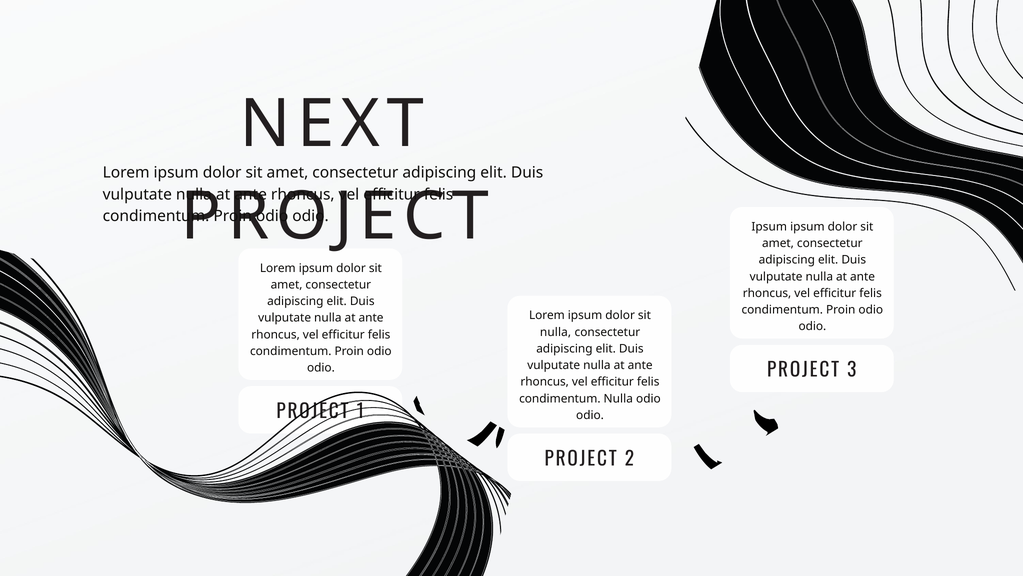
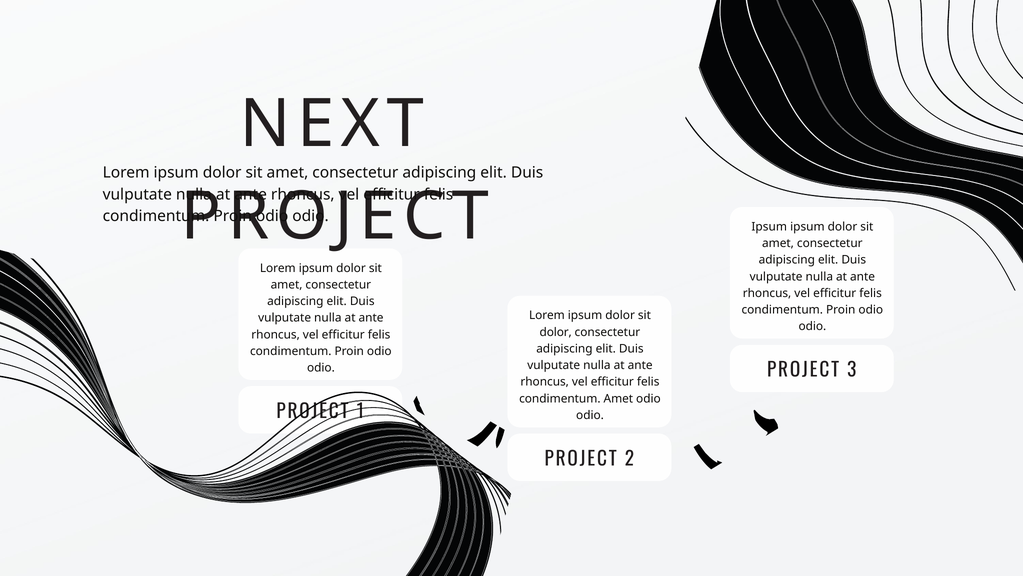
nulla: nulla -> dolor (556, 332)
Nulla: Nulla -> Amet (618, 398)
